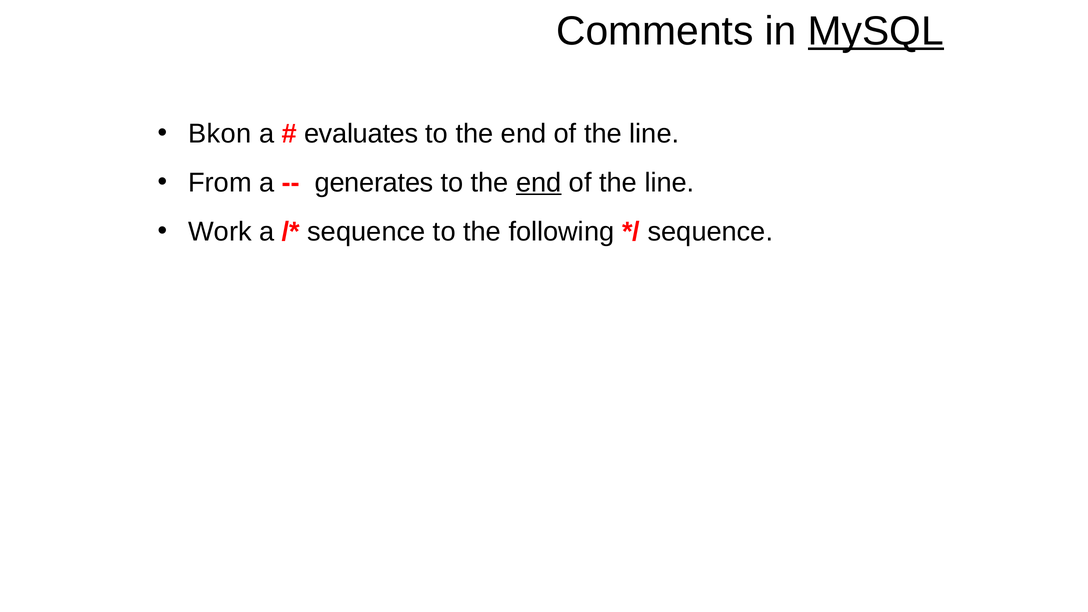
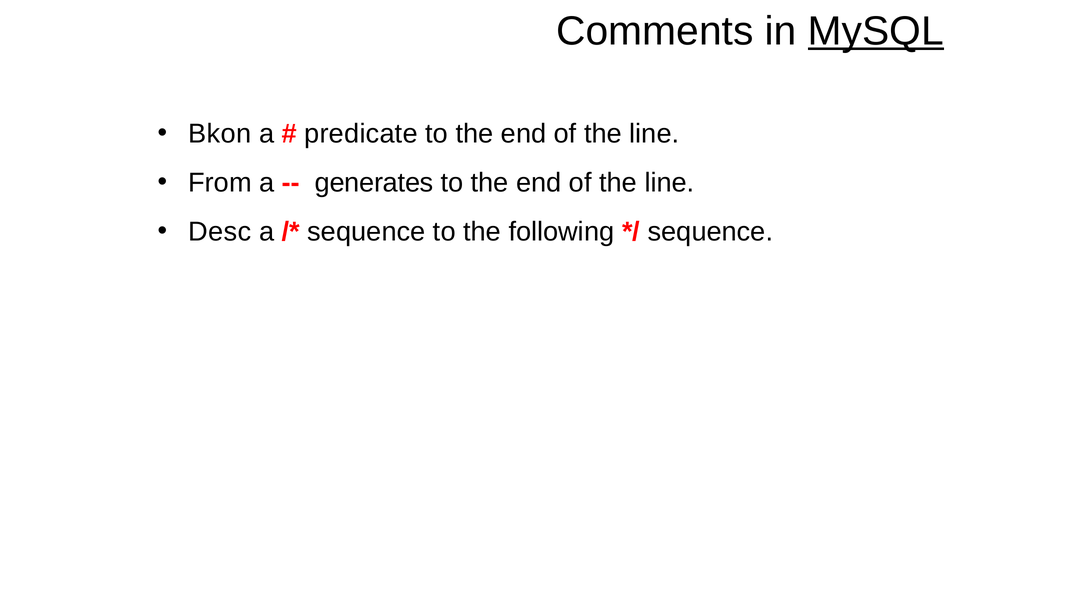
evaluates: evaluates -> predicate (361, 134)
end underline: present -> none (539, 183)
Work: Work -> Desc (220, 232)
